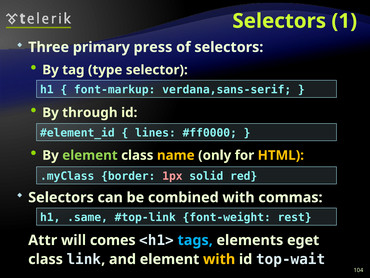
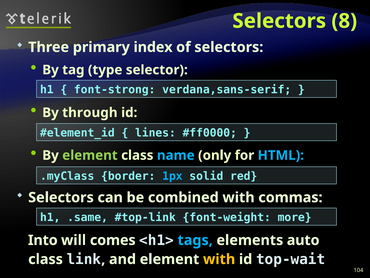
1: 1 -> 8 (344, 21)
press: press -> index (153, 47)
font-markup: font-markup -> font-strong (115, 90)
name colour: yellow -> light blue (176, 155)
HTML colour: yellow -> light blue (281, 155)
1px colour: pink -> light blue (172, 176)
rest: rest -> more (295, 217)
Attr: Attr -> Into (43, 240)
eget: eget -> auto (303, 240)
